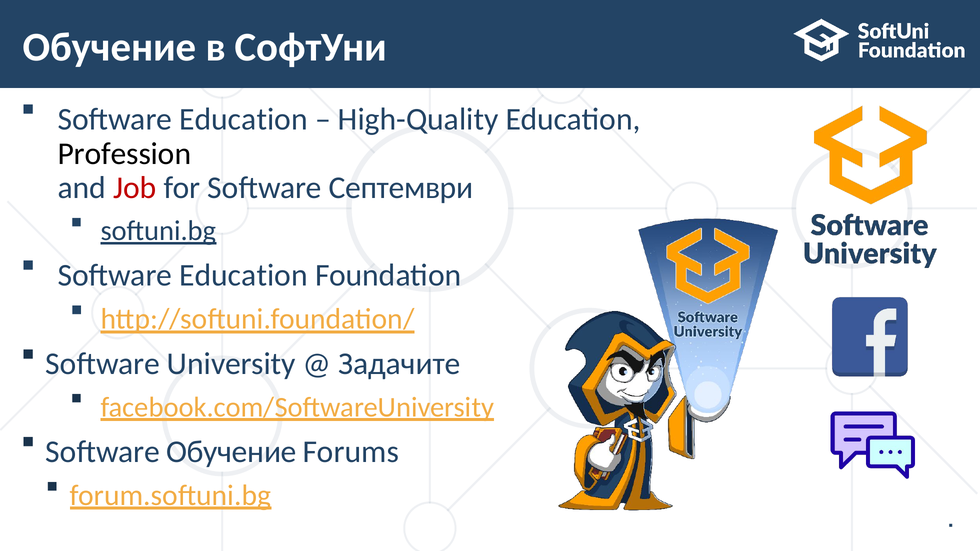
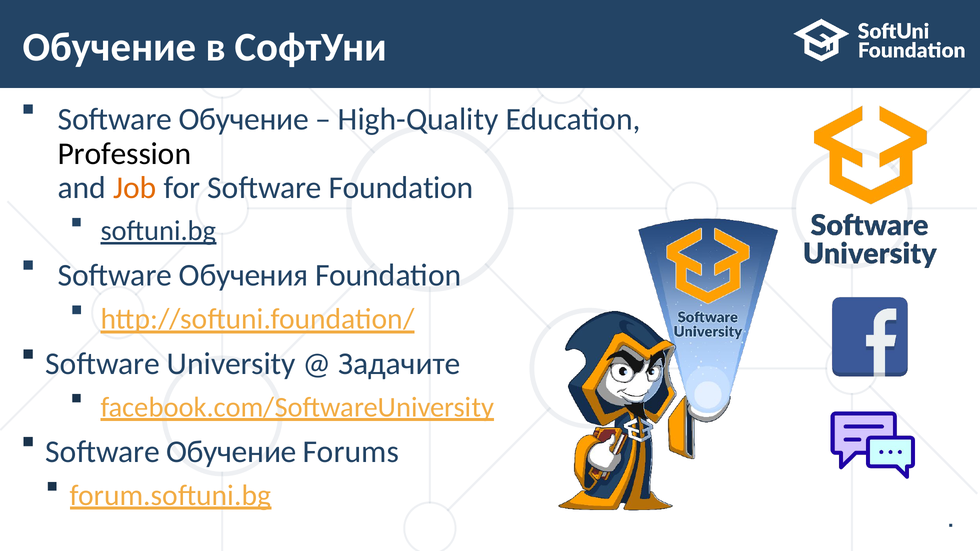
Education: Education -> Обучение (244, 119)
Job colour: red -> orange (135, 188)
Software Септември: Септември -> Foundation (401, 188)
Education: Education -> Обучения (244, 276)
